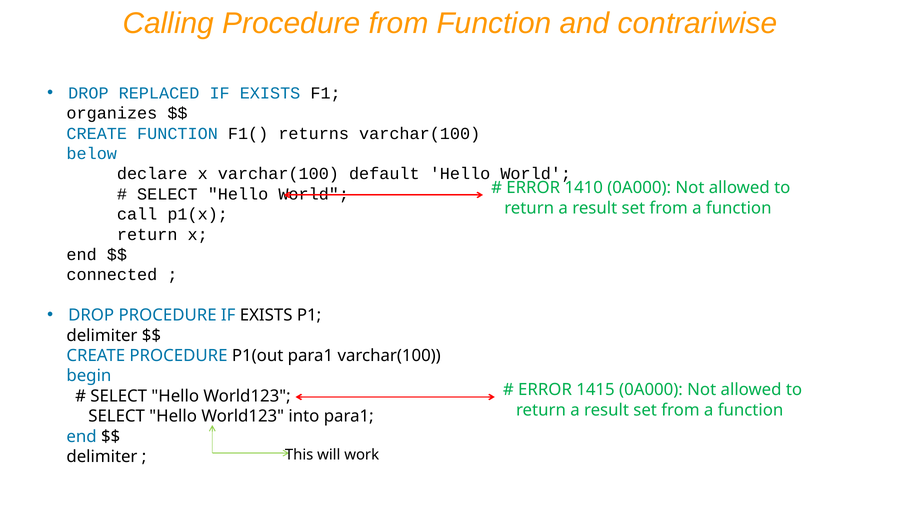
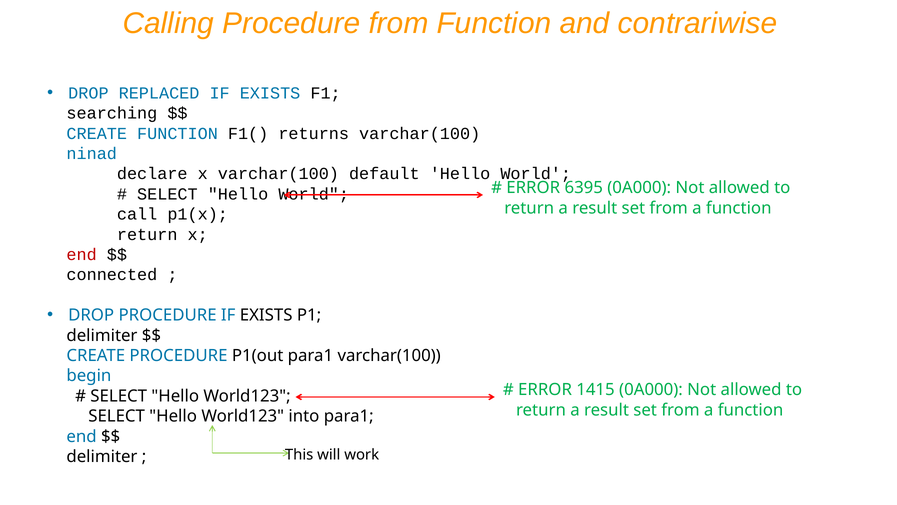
organizes: organizes -> searching (112, 113)
below: below -> ninad (92, 154)
1410: 1410 -> 6395 (584, 188)
end colour: black -> red (82, 254)
